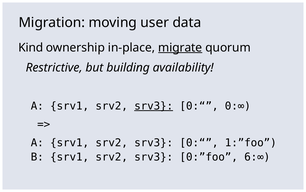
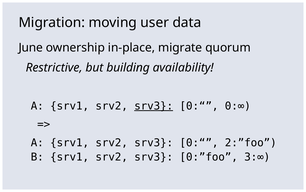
Kind: Kind -> June (31, 47)
migrate underline: present -> none (180, 47)
1:”foo: 1:”foo -> 2:”foo (251, 142)
6:∞: 6:∞ -> 3:∞ (257, 156)
